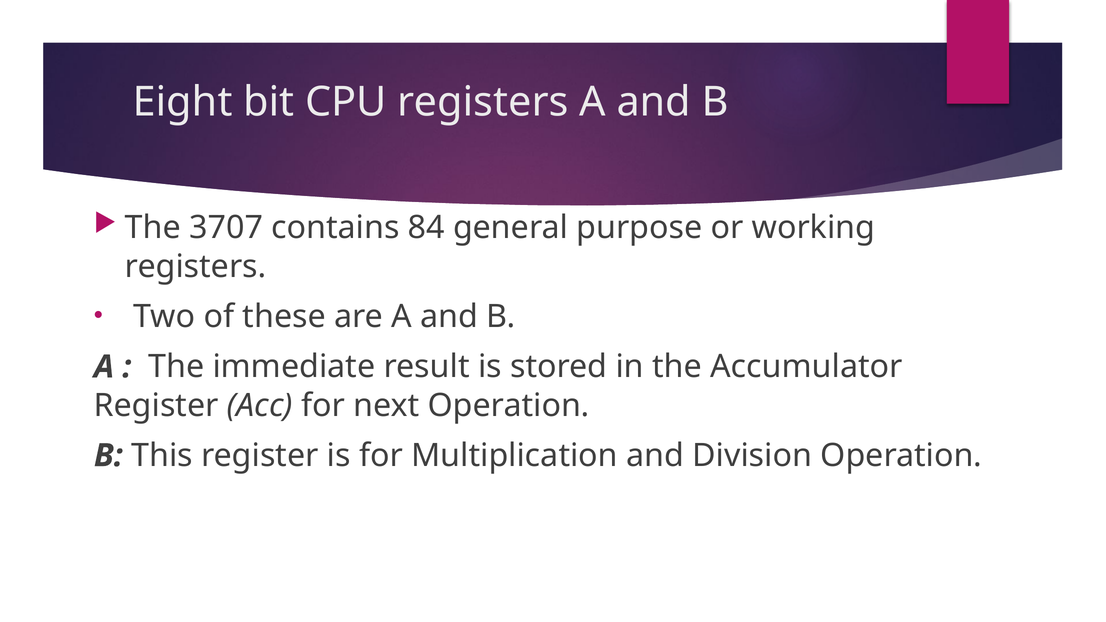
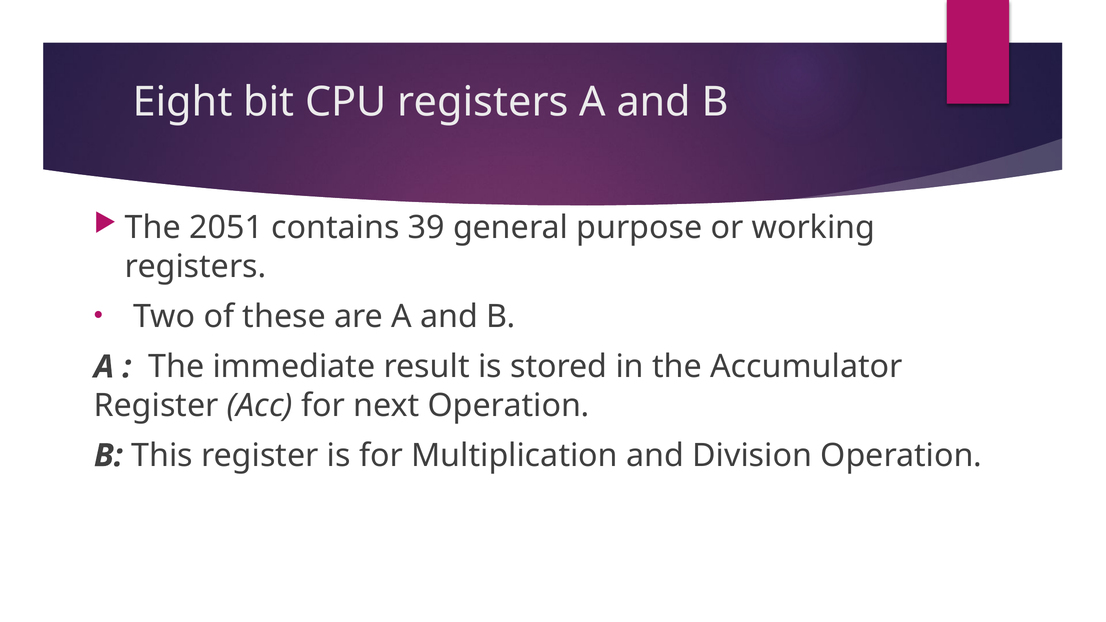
3707: 3707 -> 2051 (226, 228)
84: 84 -> 39 (426, 228)
